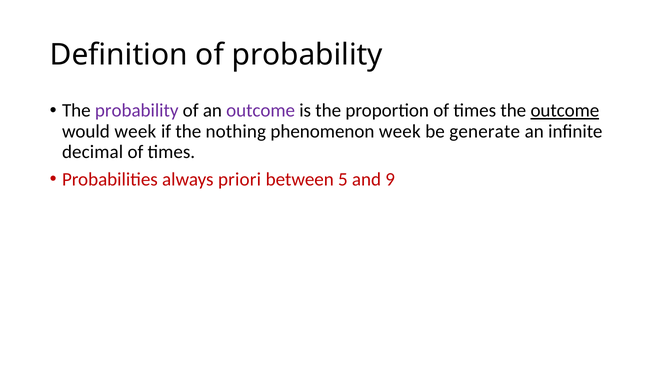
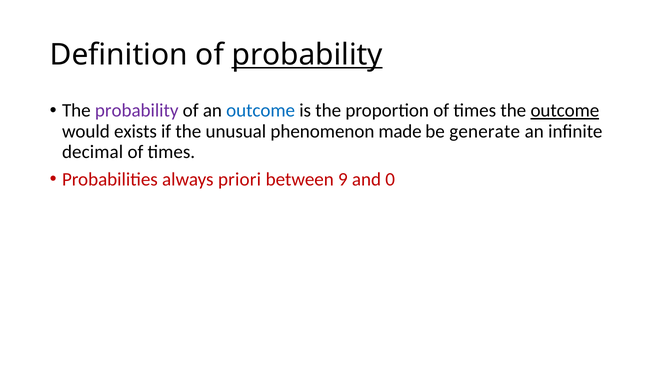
probability underline: none -> present (307, 55)
outcome colour: purple -> blue (261, 110)
would week: week -> exists (135, 131)
nothing: nothing -> unusual (236, 131)
phenomenon week: week -> made (400, 131)
5: 5 -> 9 (343, 179)
9: 9 -> 0 (390, 179)
